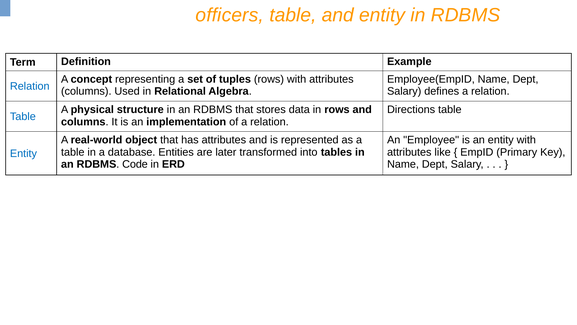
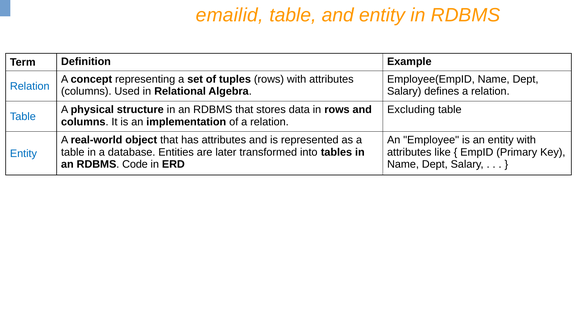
officers: officers -> emailid (230, 15)
Directions: Directions -> Excluding (411, 109)
